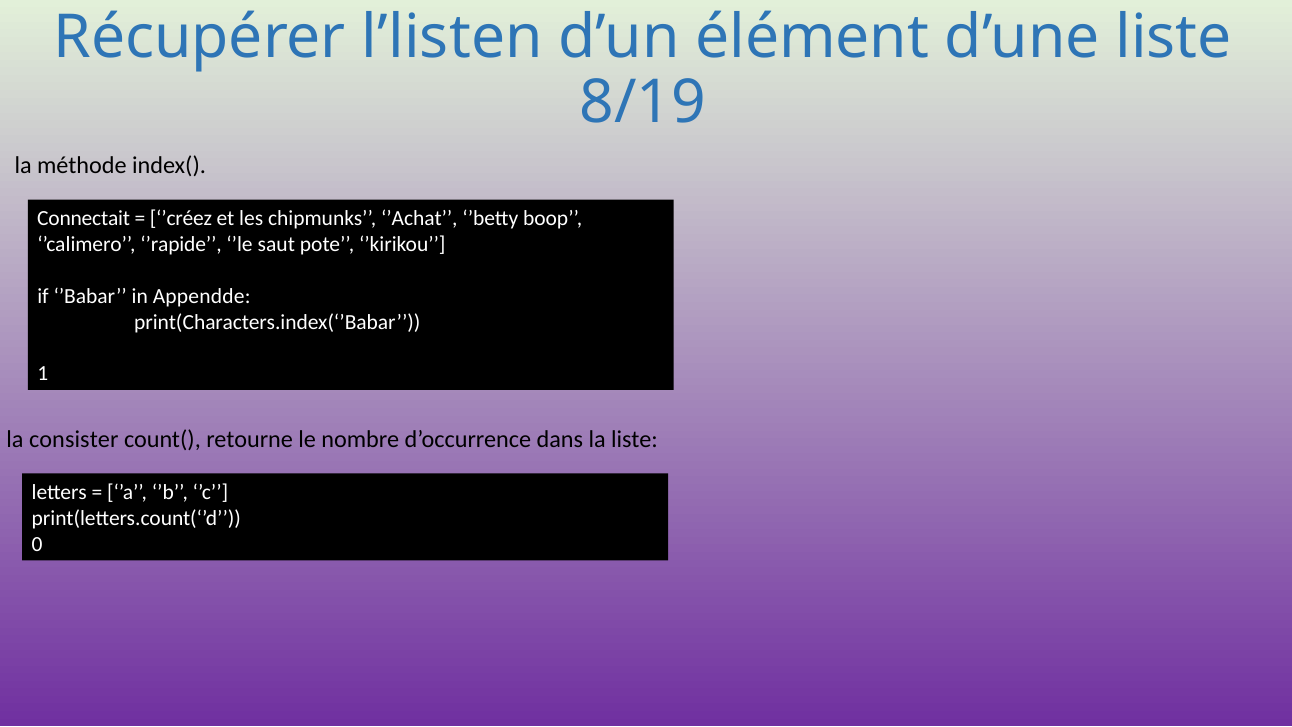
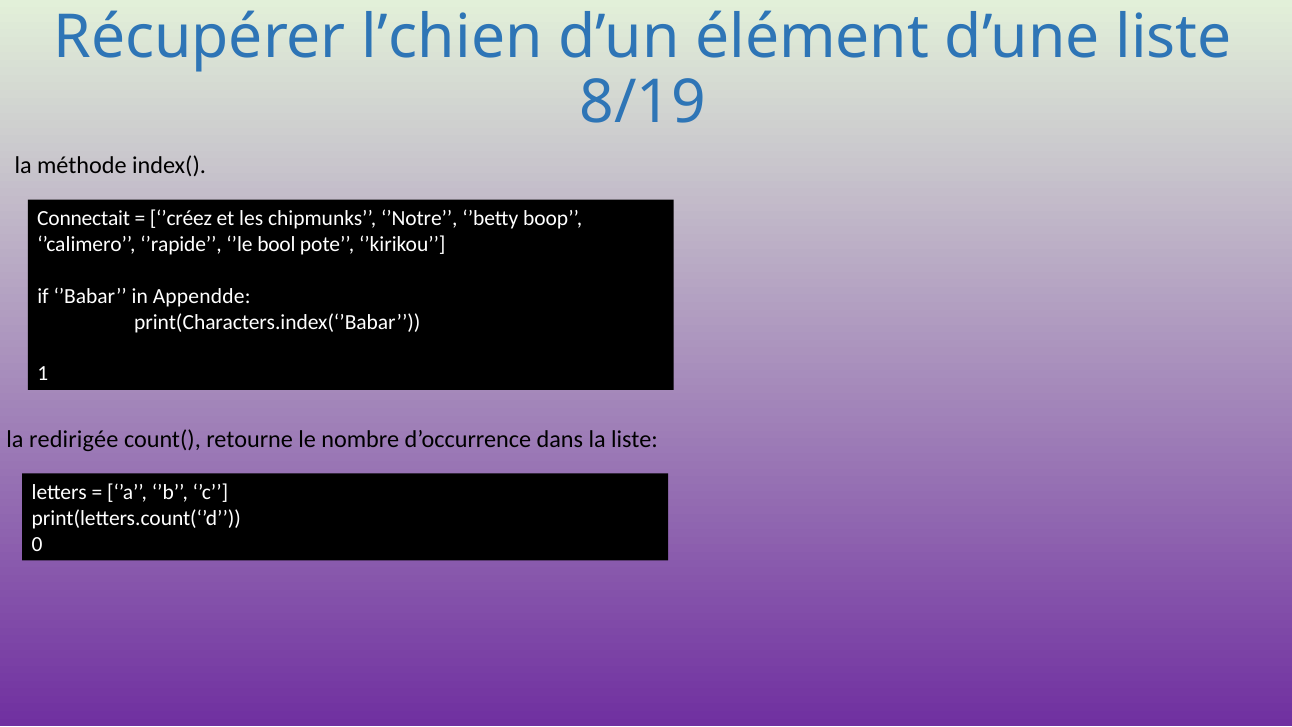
l’listen: l’listen -> l’chien (452, 37)
’Achat: ’Achat -> ’Notre (419, 219)
saut: saut -> bool (276, 245)
consister: consister -> redirigée (74, 439)
